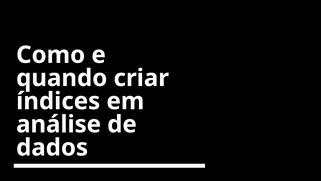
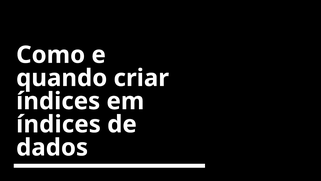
análise: análise -> índices (58, 124)
